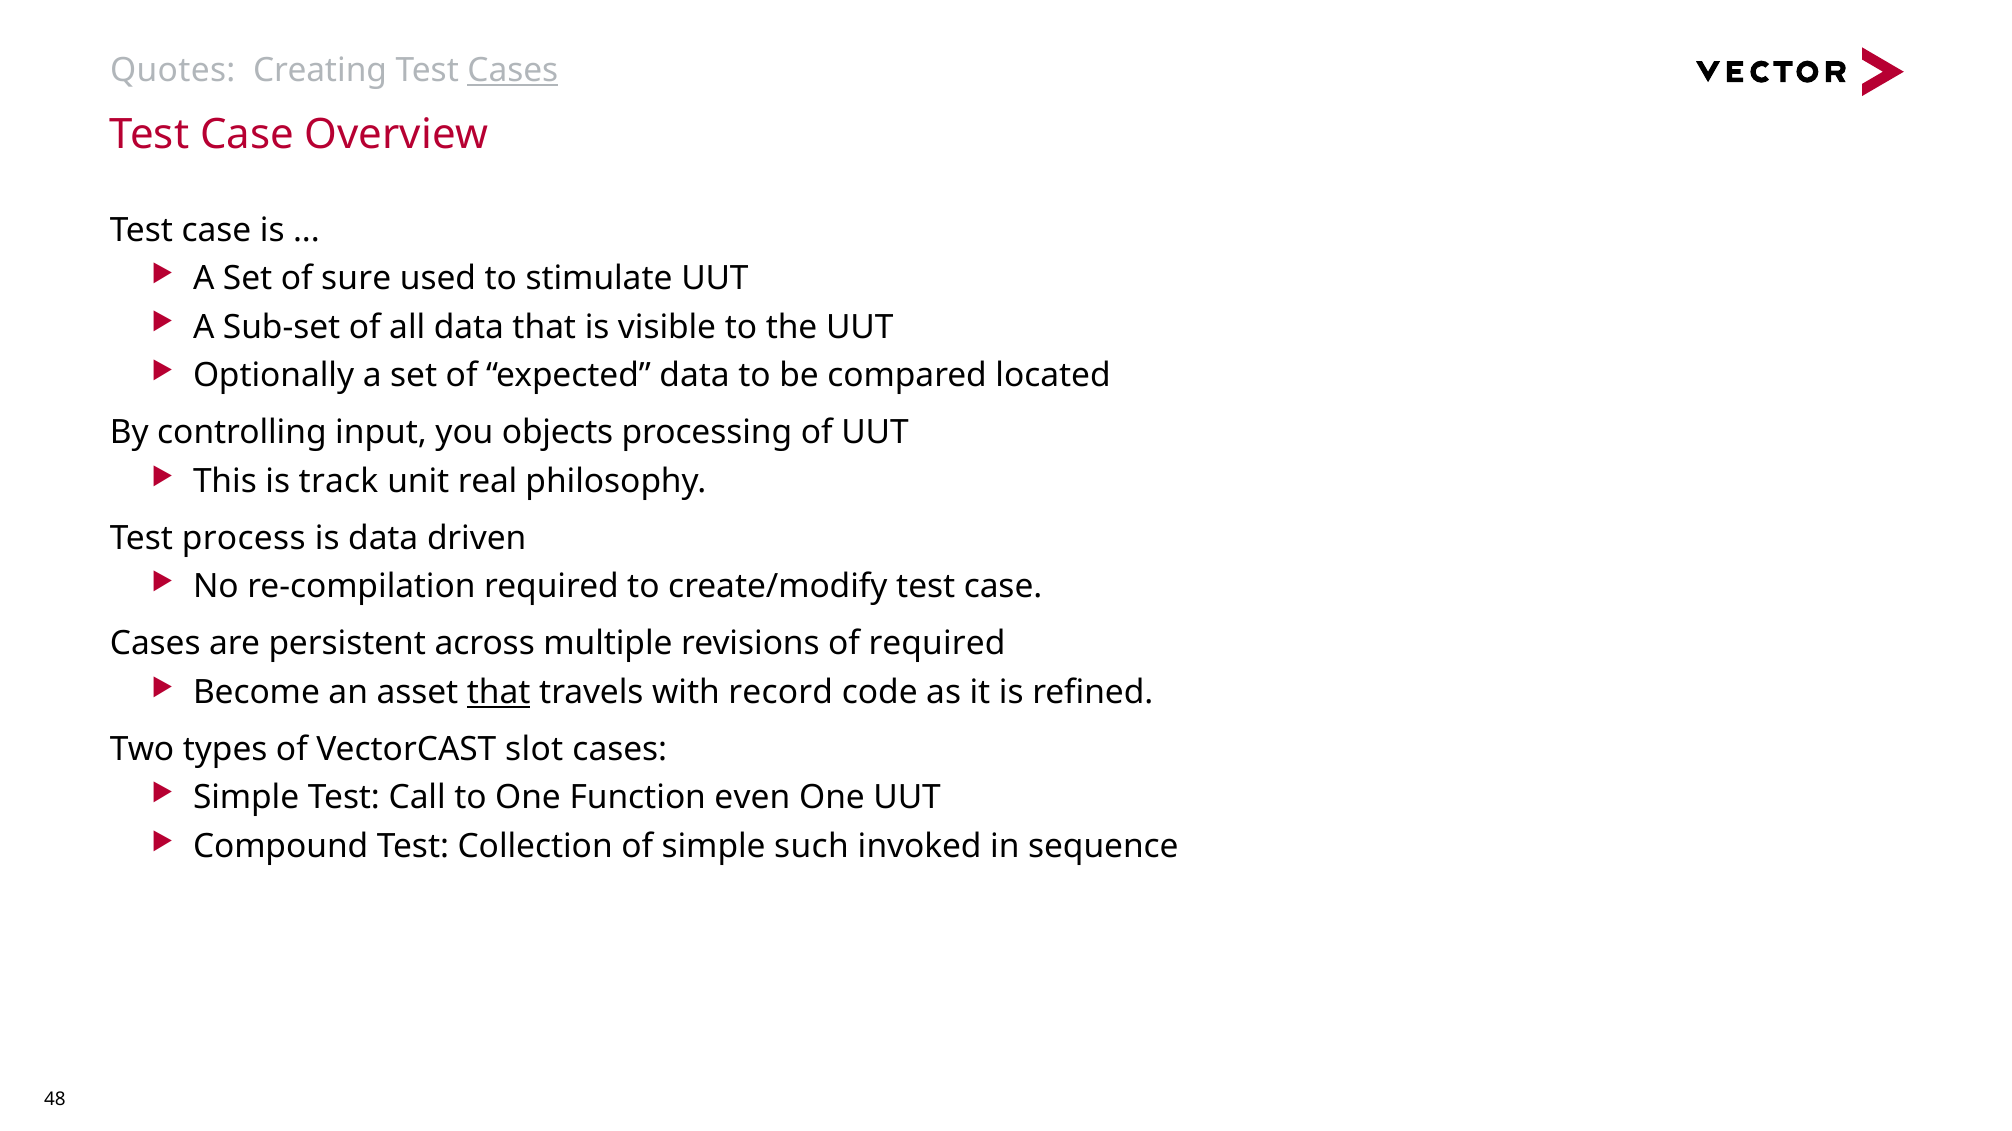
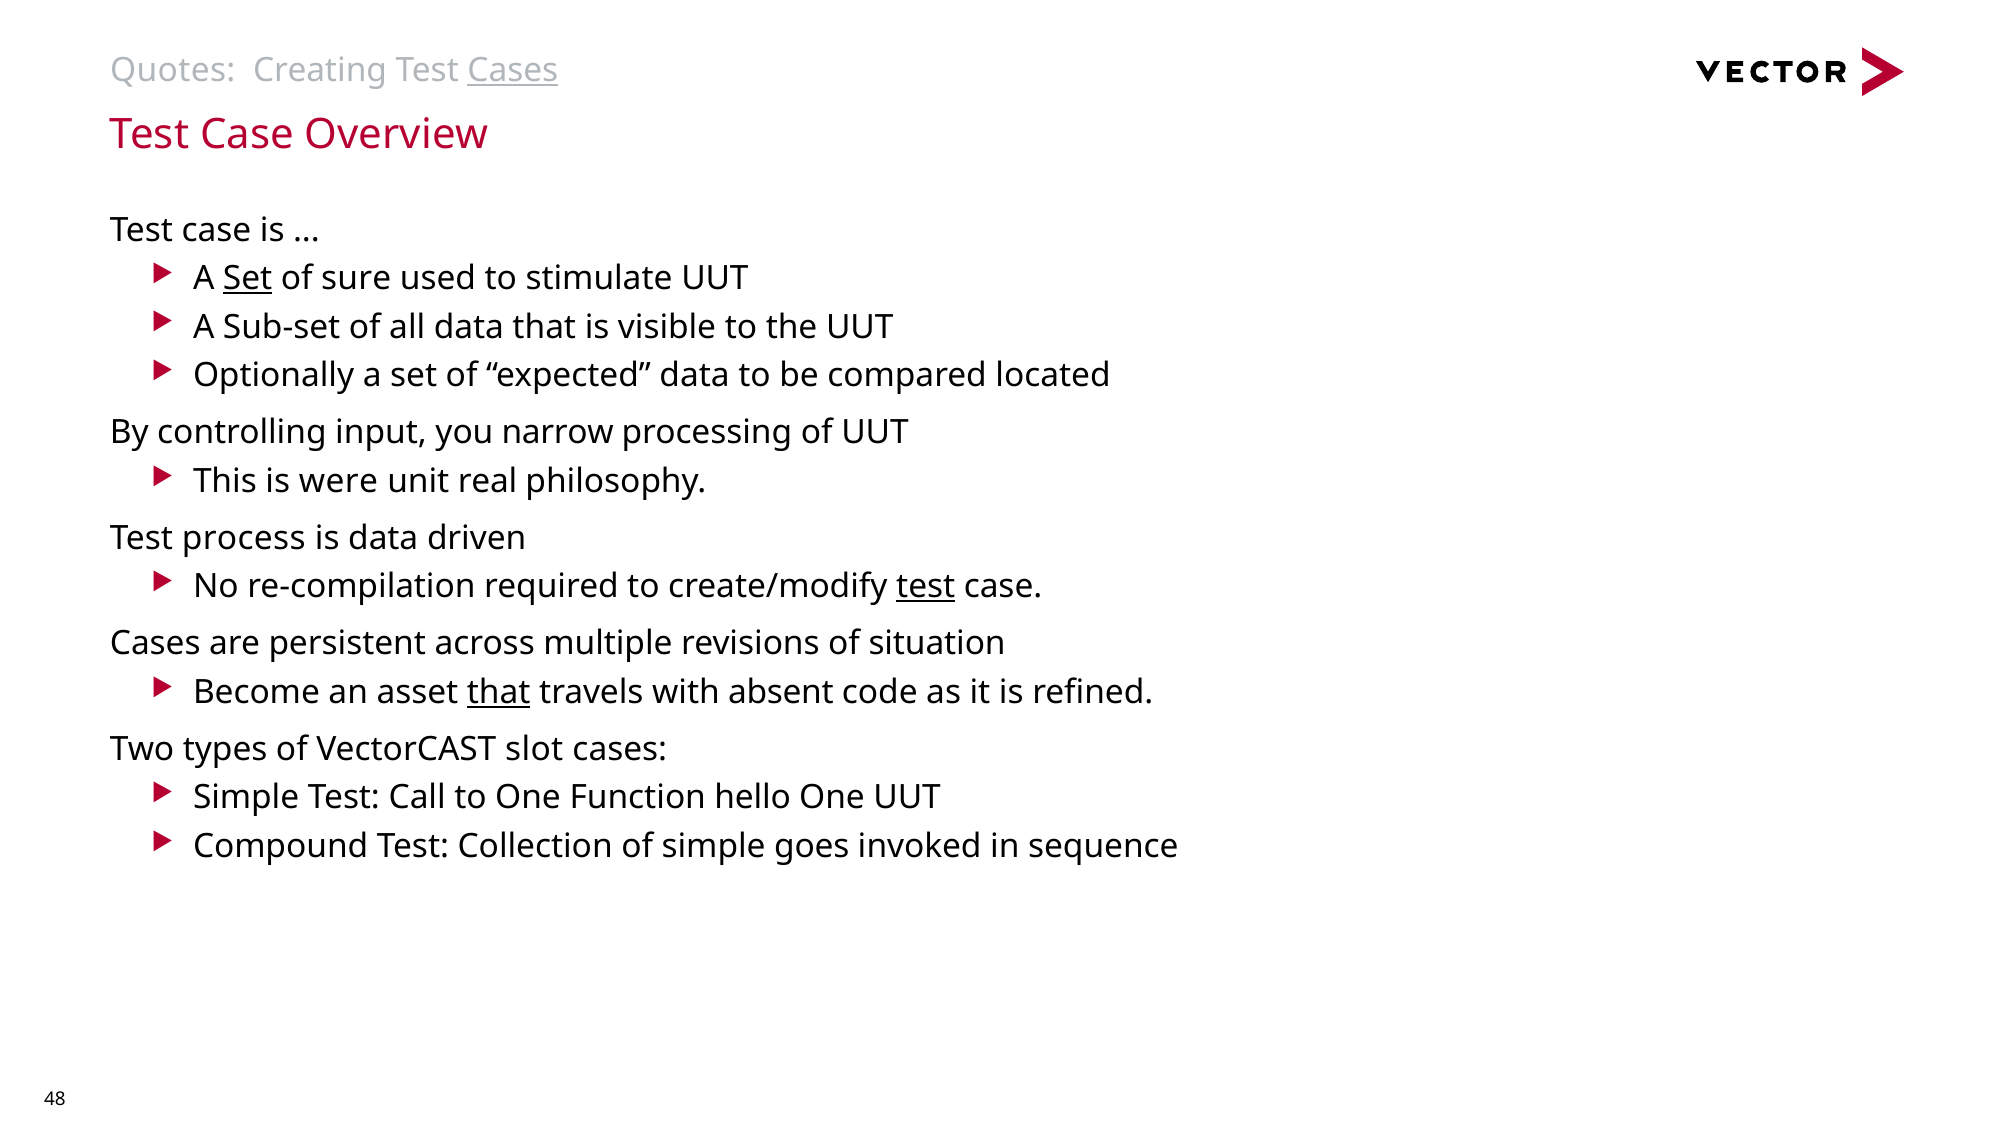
Set underline: none -> present (248, 279)
objects: objects -> narrow (558, 433)
track: track -> were (338, 482)
test underline: none -> present (926, 587)
of required: required -> situation (937, 644)
record: record -> absent (781, 693)
even: even -> hello (753, 798)
such: such -> goes (812, 847)
